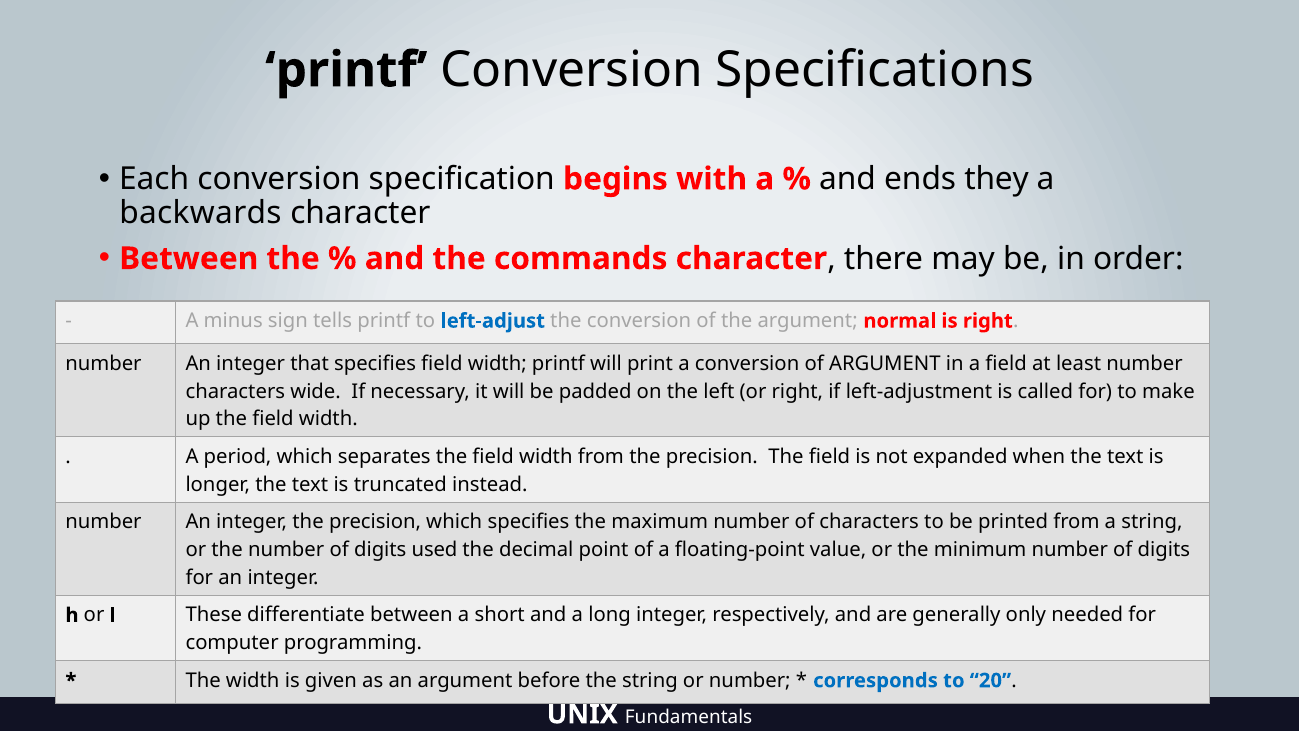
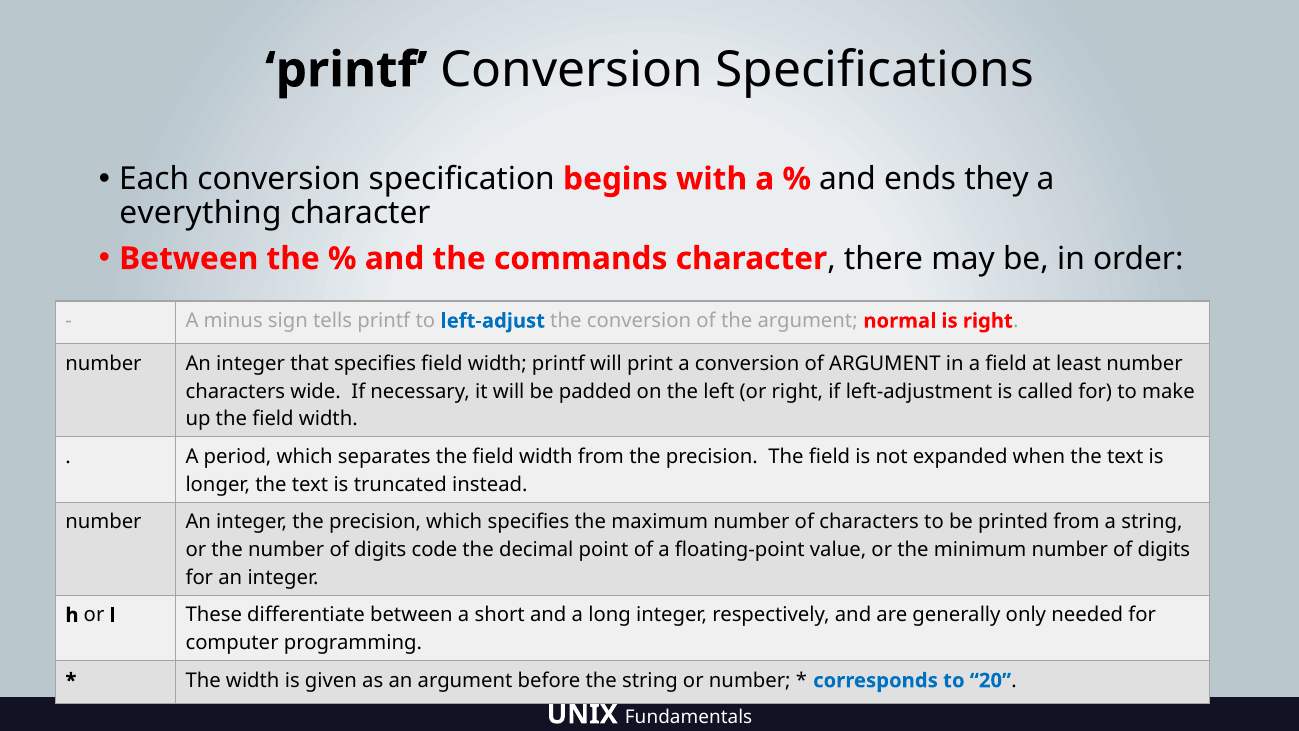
backwards: backwards -> everything (200, 213)
used: used -> code (434, 550)
